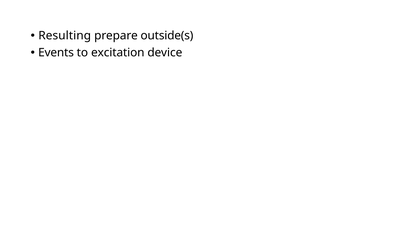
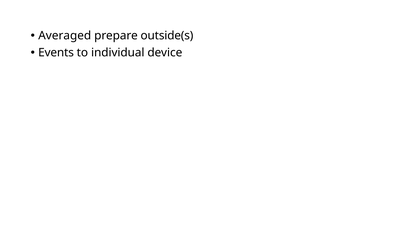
Resulting: Resulting -> Averaged (65, 36)
excitation: excitation -> individual (118, 53)
